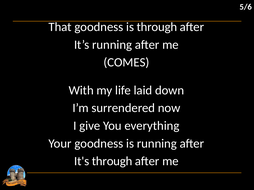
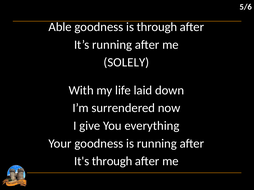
That: That -> Able (60, 27)
COMES: COMES -> SOLELY (126, 63)
